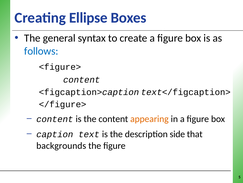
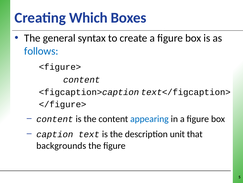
Ellipse: Ellipse -> Which (88, 18)
appearing colour: orange -> blue (149, 118)
side: side -> unit (177, 134)
